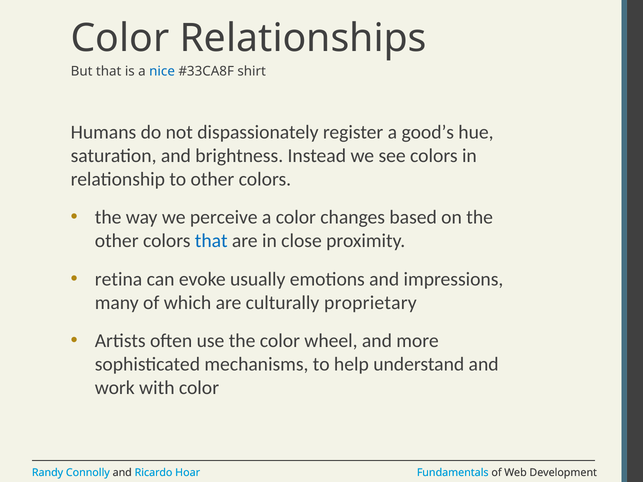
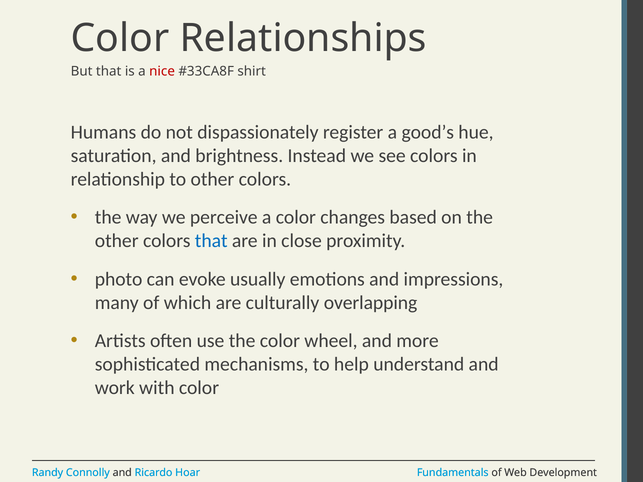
nice colour: blue -> red (162, 71)
retina: retina -> photo (119, 279)
proprietary: proprietary -> overlapping (371, 303)
